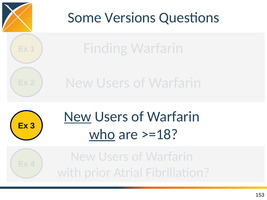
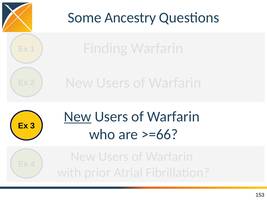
Versions: Versions -> Ancestry (130, 18)
who underline: present -> none (102, 135)
>=18: >=18 -> >=66 (160, 135)
